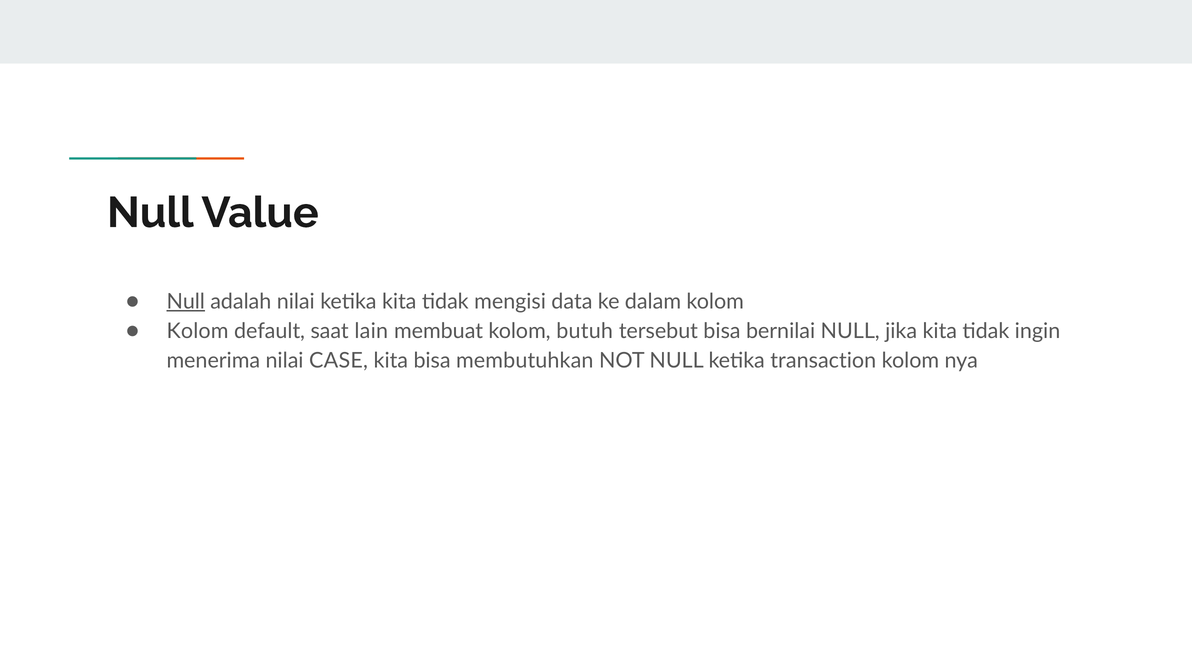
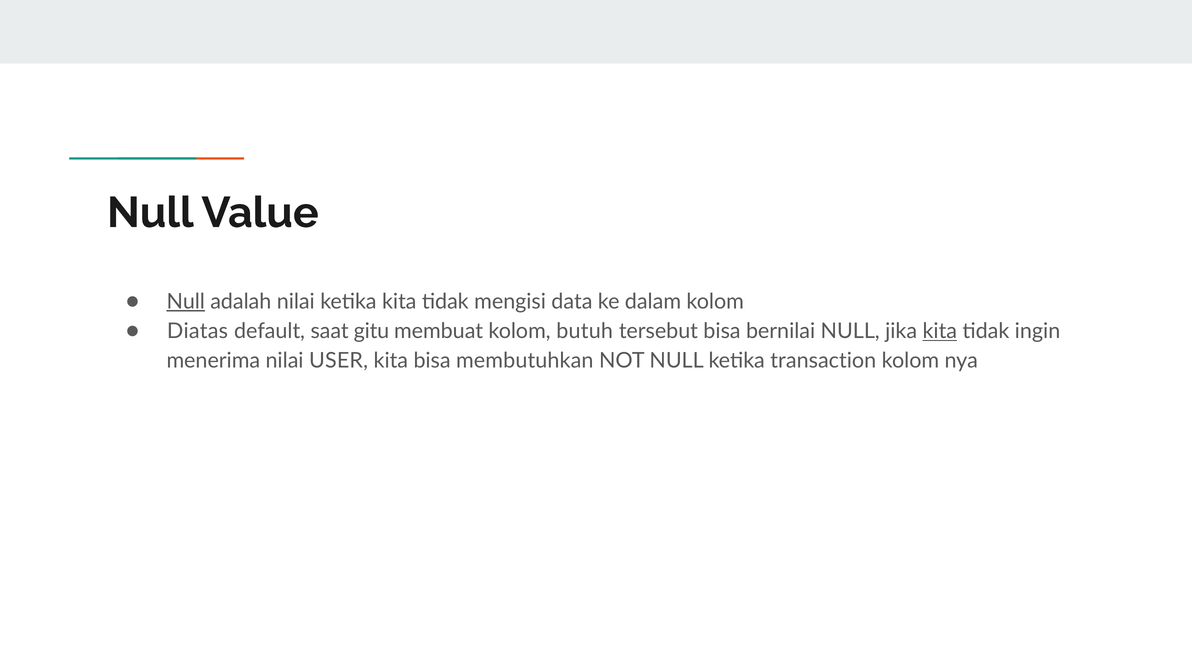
Kolom: Kolom -> Diatas (197, 331)
lain: lain -> gitu (371, 331)
kita underline: none -> present (940, 331)
CASE: CASE -> USER (339, 361)
